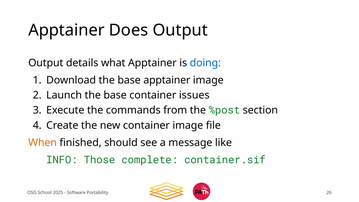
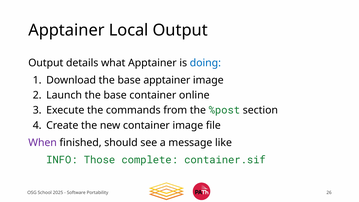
Does: Does -> Local (129, 30)
issues: issues -> online (194, 95)
When colour: orange -> purple (43, 143)
